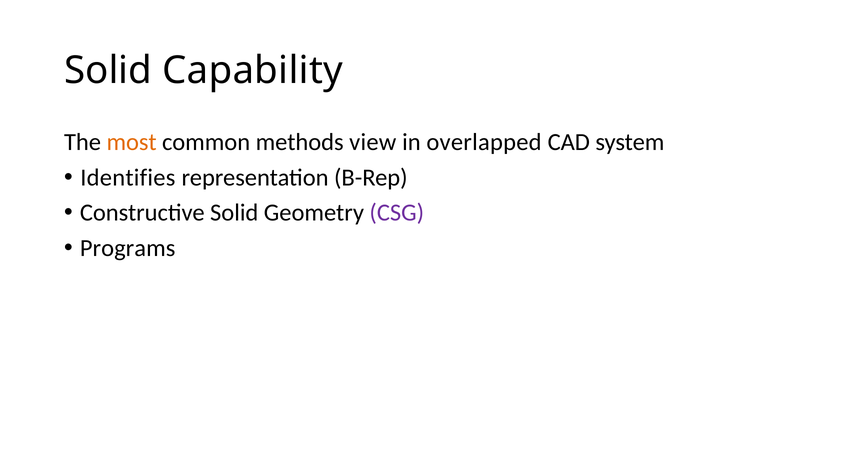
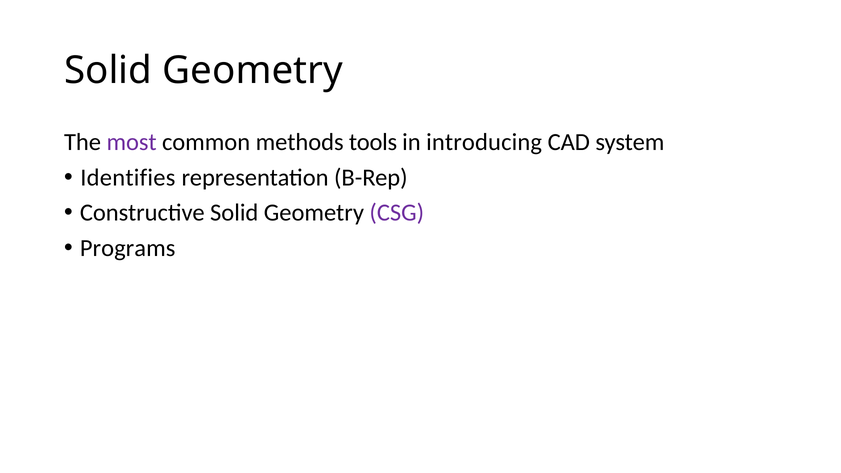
Capability: Capability -> Geometry (253, 71)
most colour: orange -> purple (132, 142)
view: view -> tools (373, 142)
overlapped: overlapped -> introducing (484, 142)
